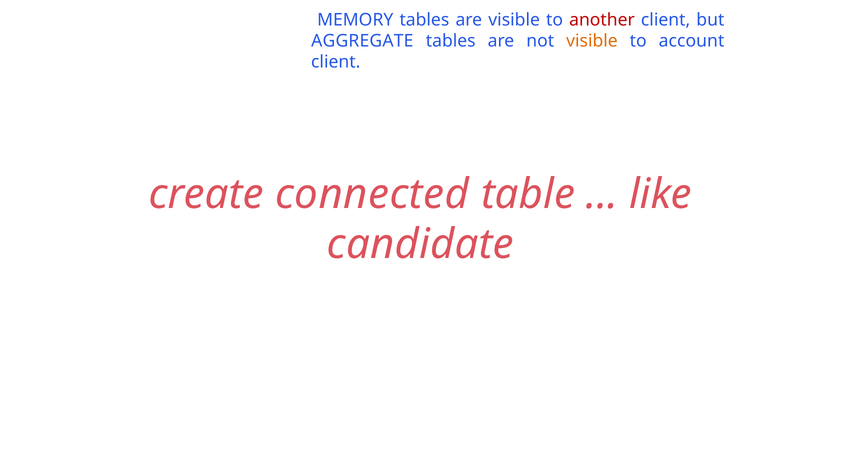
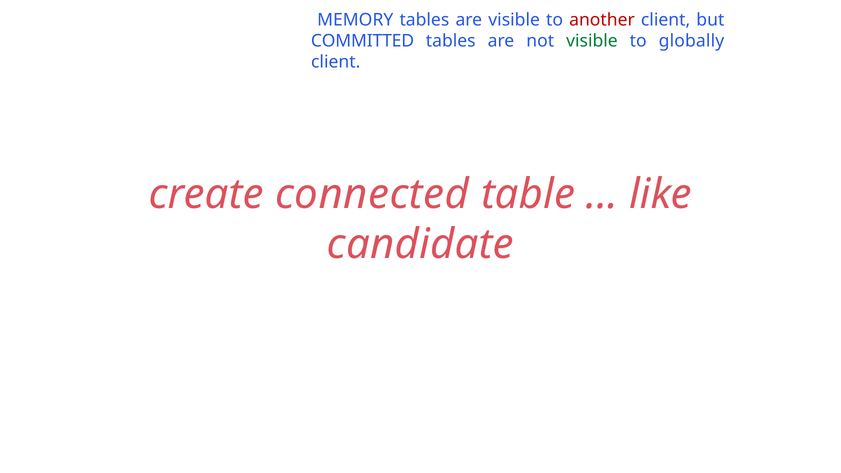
AGGREGATE: AGGREGATE -> COMMITTED (363, 41)
visible colour: orange -> green (592, 41)
account: account -> globally (691, 41)
